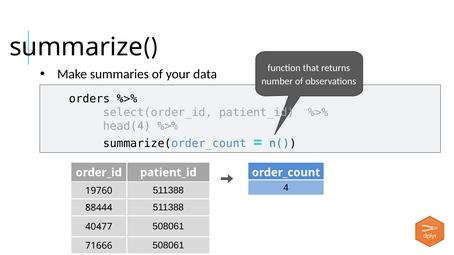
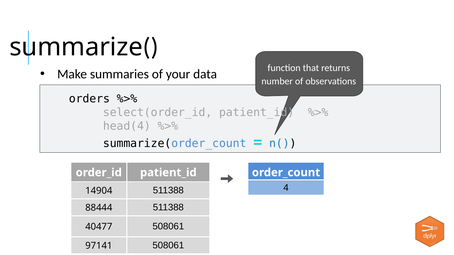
19760: 19760 -> 14904 (99, 191)
71666: 71666 -> 97141 (99, 246)
